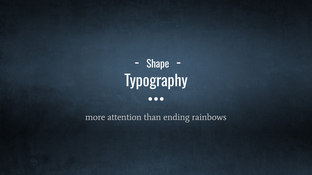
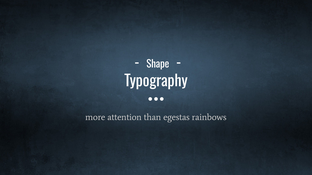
ending: ending -> egestas (176, 118)
